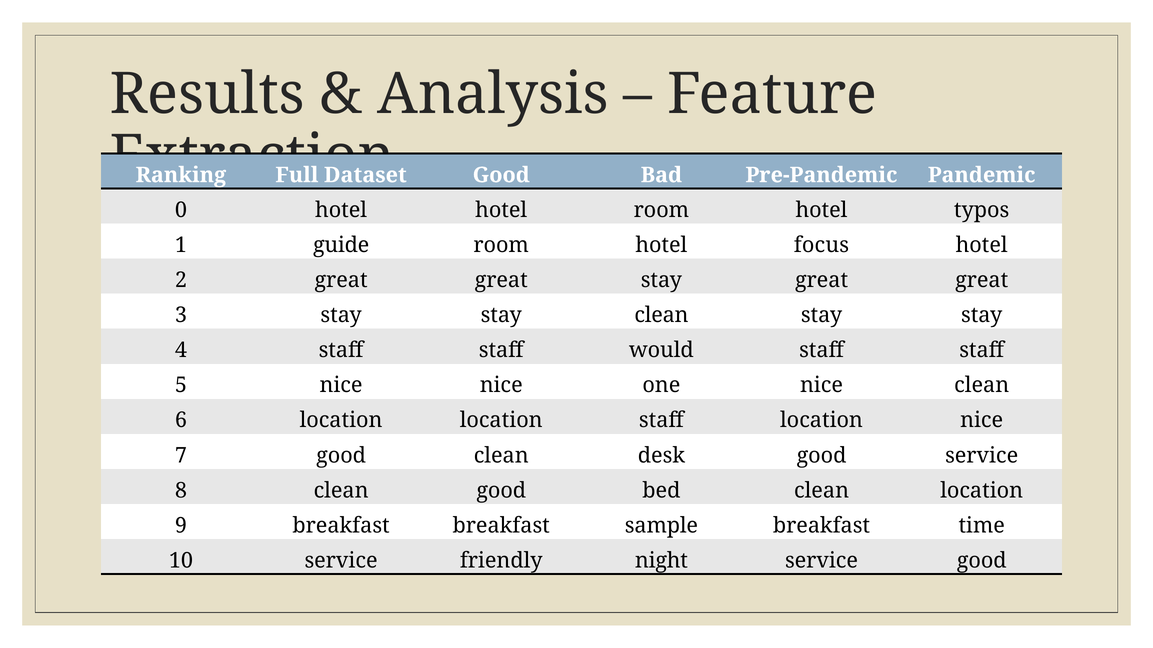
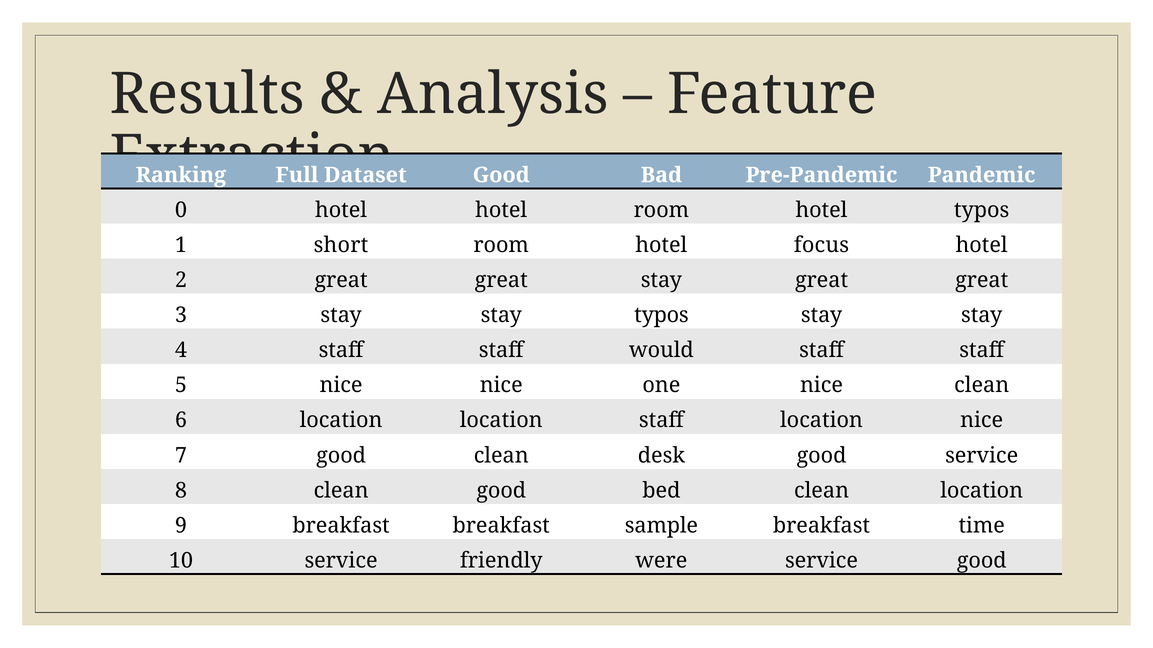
guide: guide -> short (341, 245)
stay clean: clean -> typos (661, 316)
night: night -> were (661, 561)
